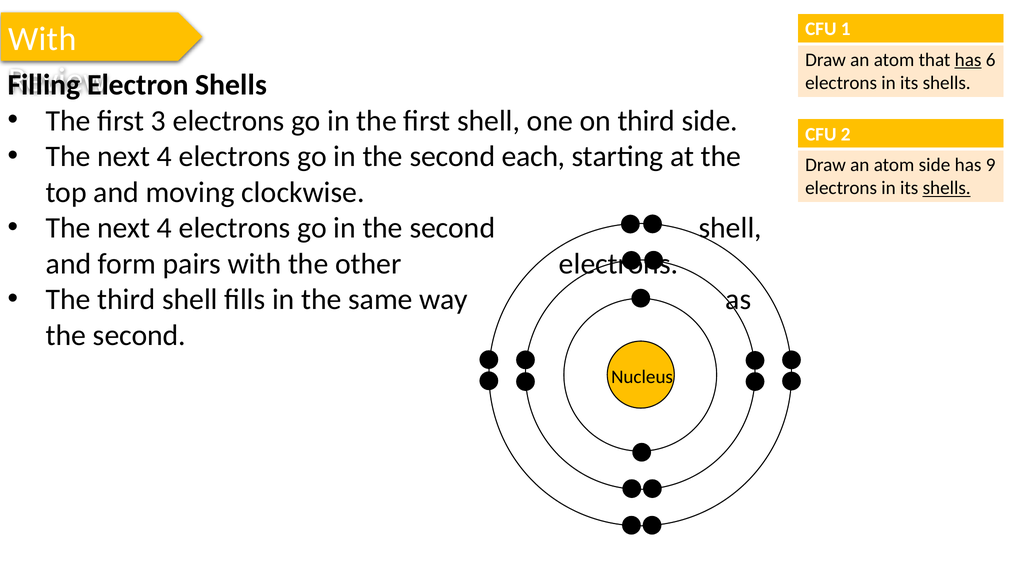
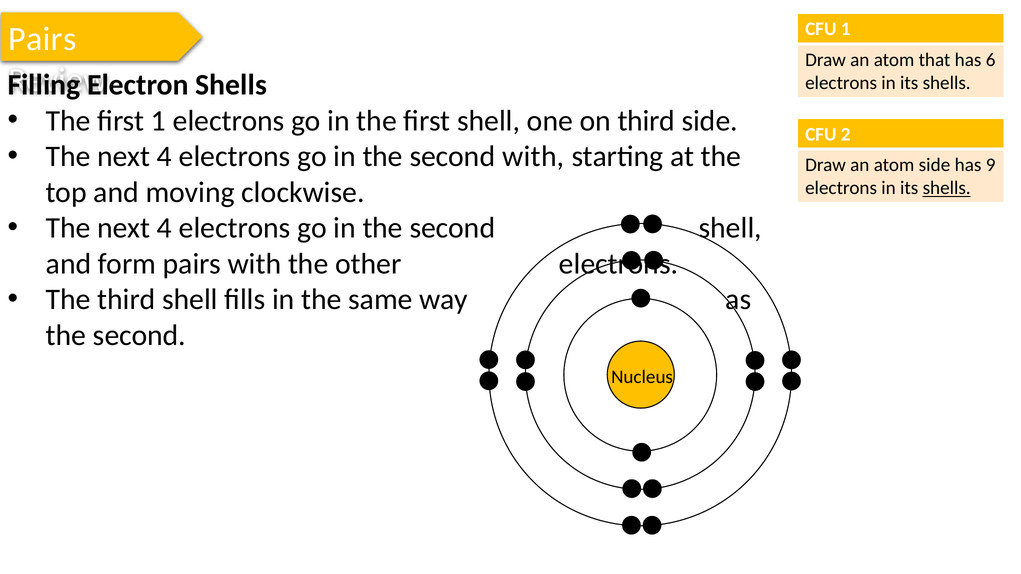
With: With -> Pairs (42, 39)
has underline: present -> none (968, 60)
first 3: 3 -> 1 (158, 121)
second each: each -> with (533, 157)
